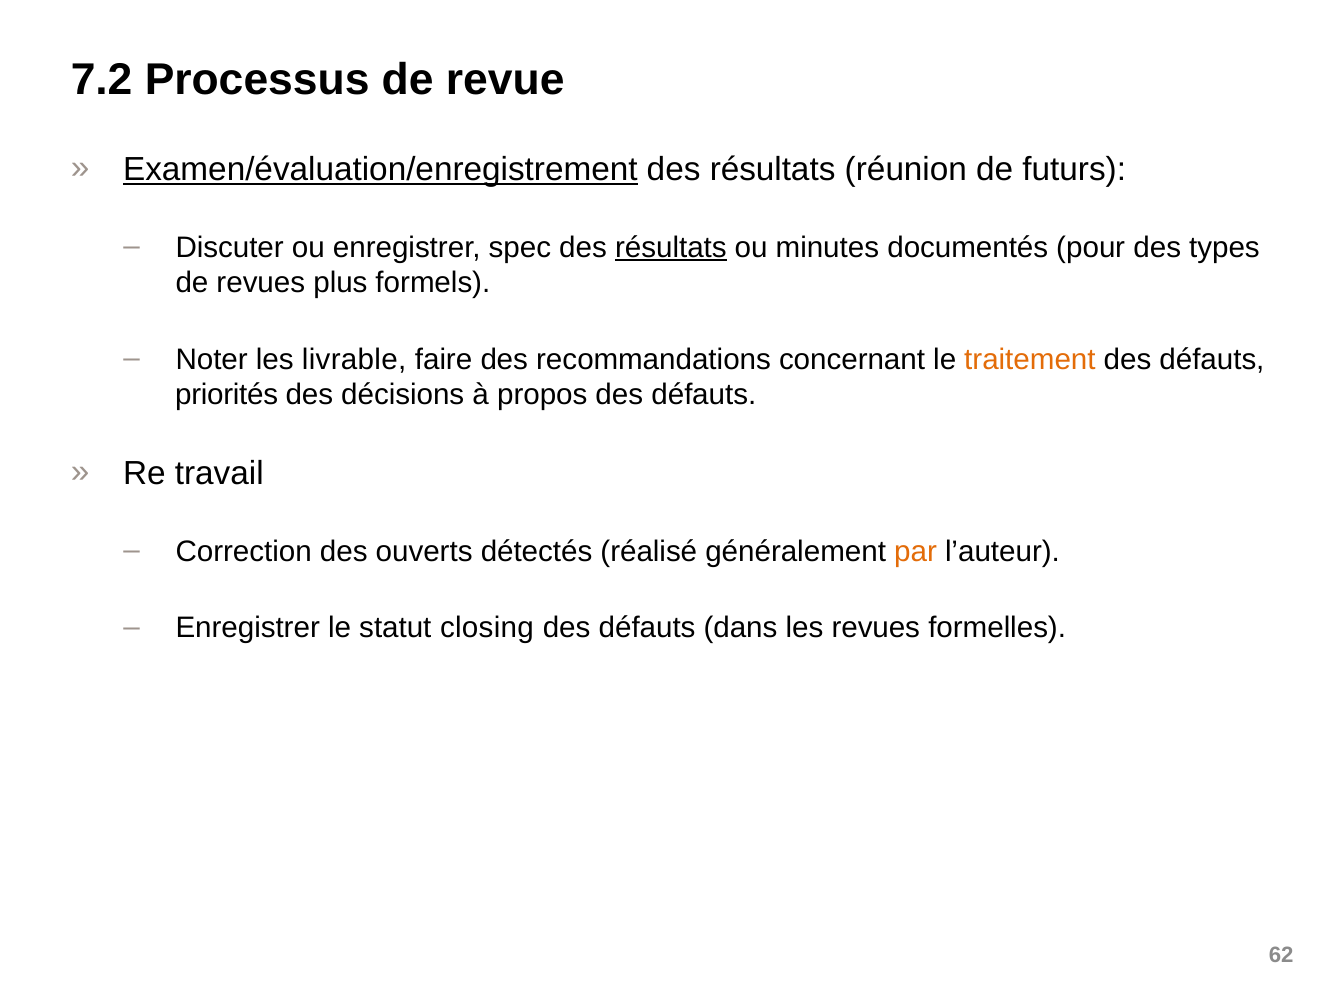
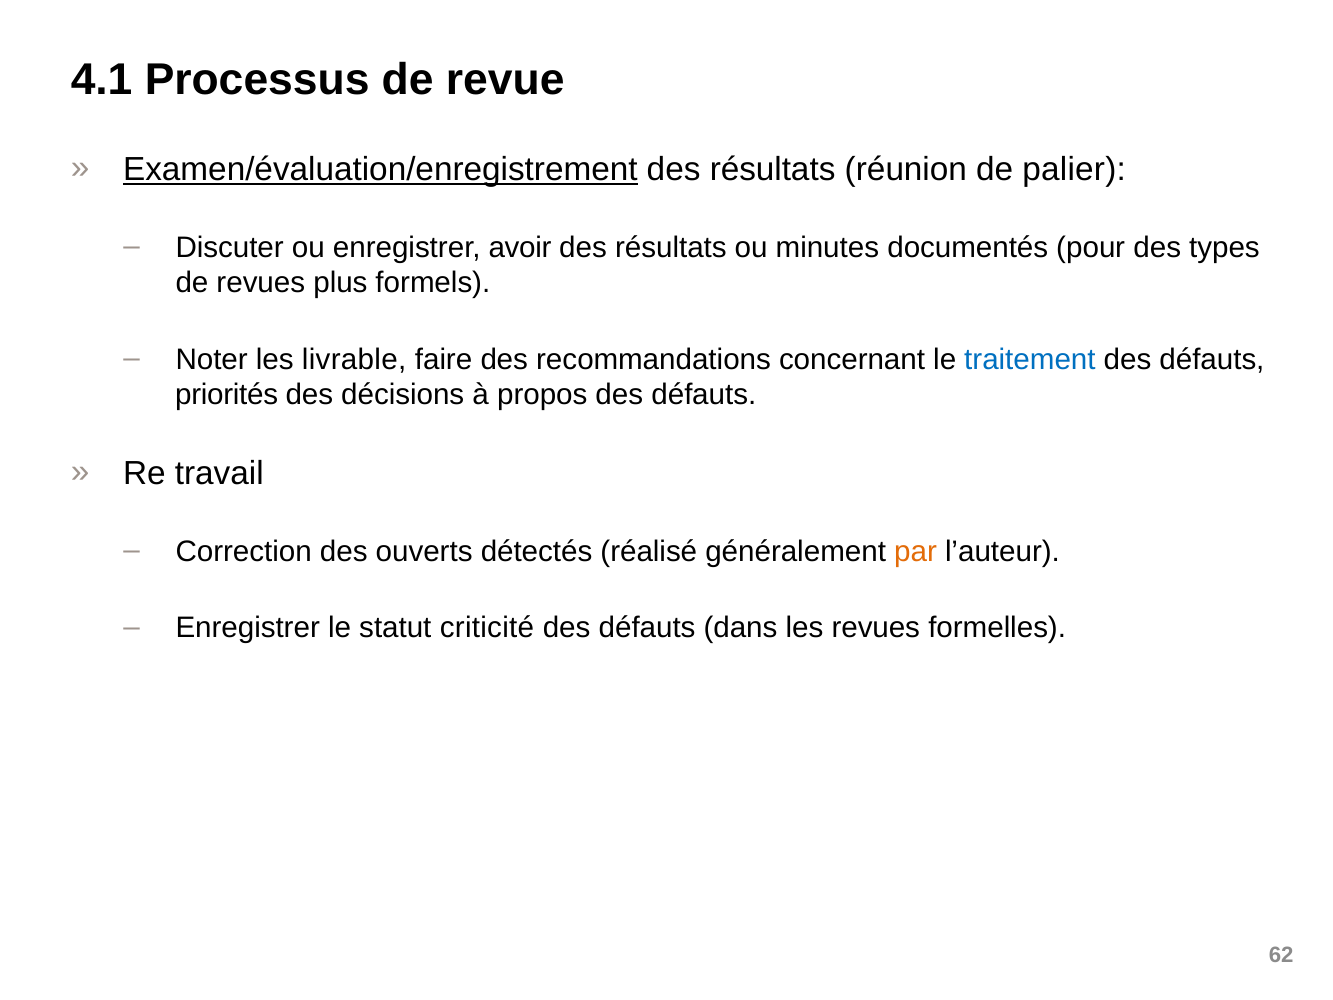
7.2: 7.2 -> 4.1 (102, 80)
futurs: futurs -> palier (1074, 169)
spec: spec -> avoir (520, 247)
résultats underline: present -> none (671, 247)
traitement colour: orange -> blue (1030, 359)
closing: closing -> criticité (487, 628)
